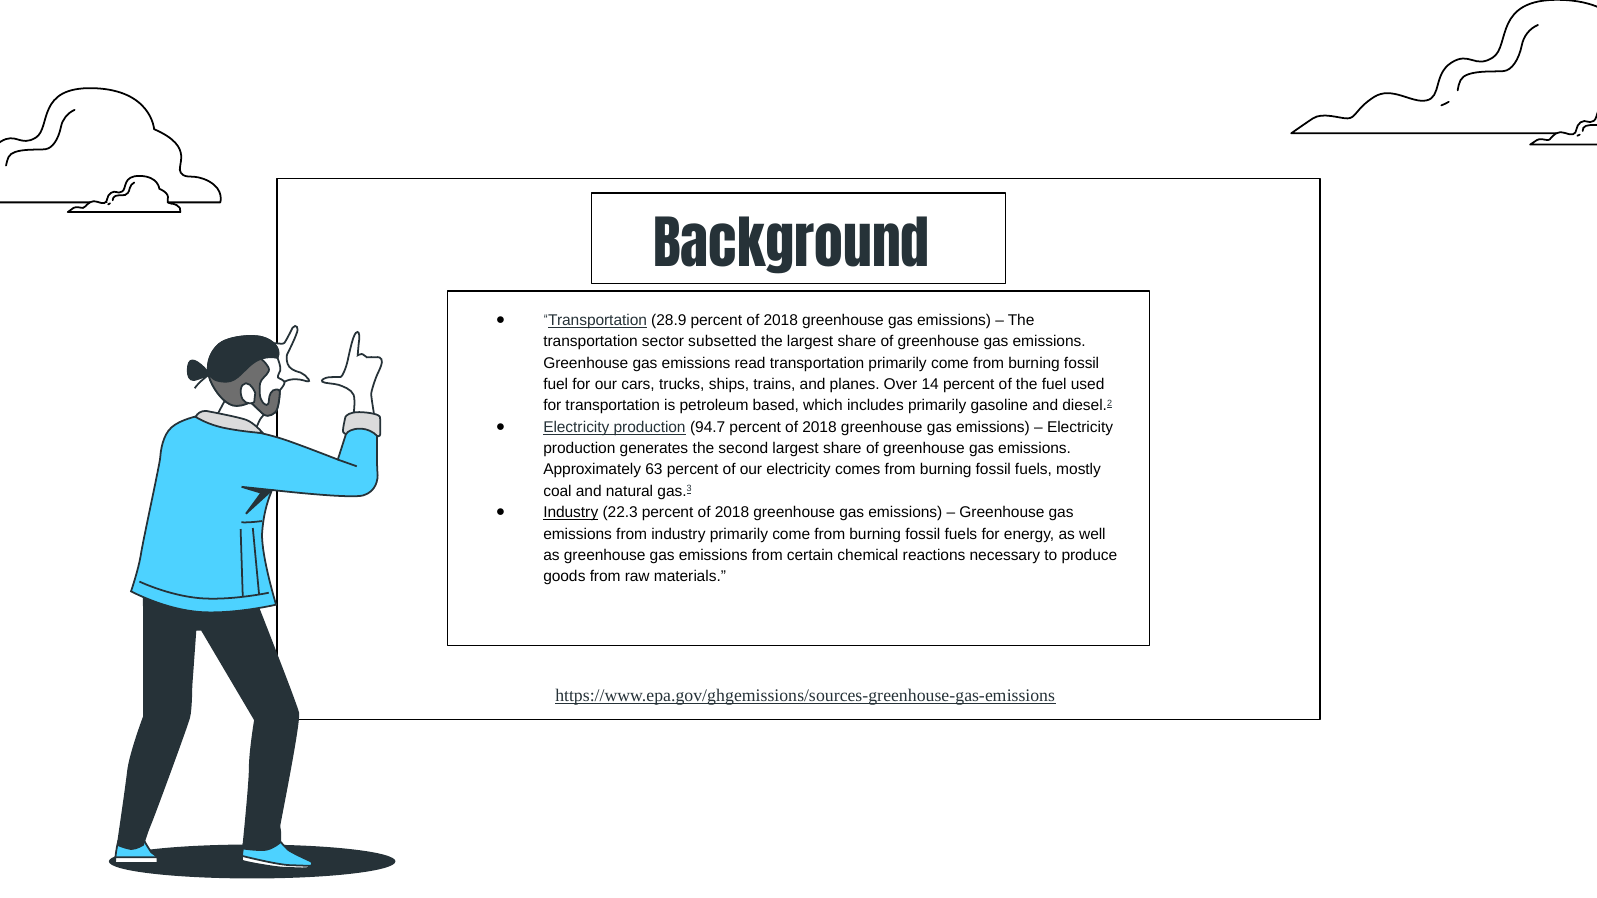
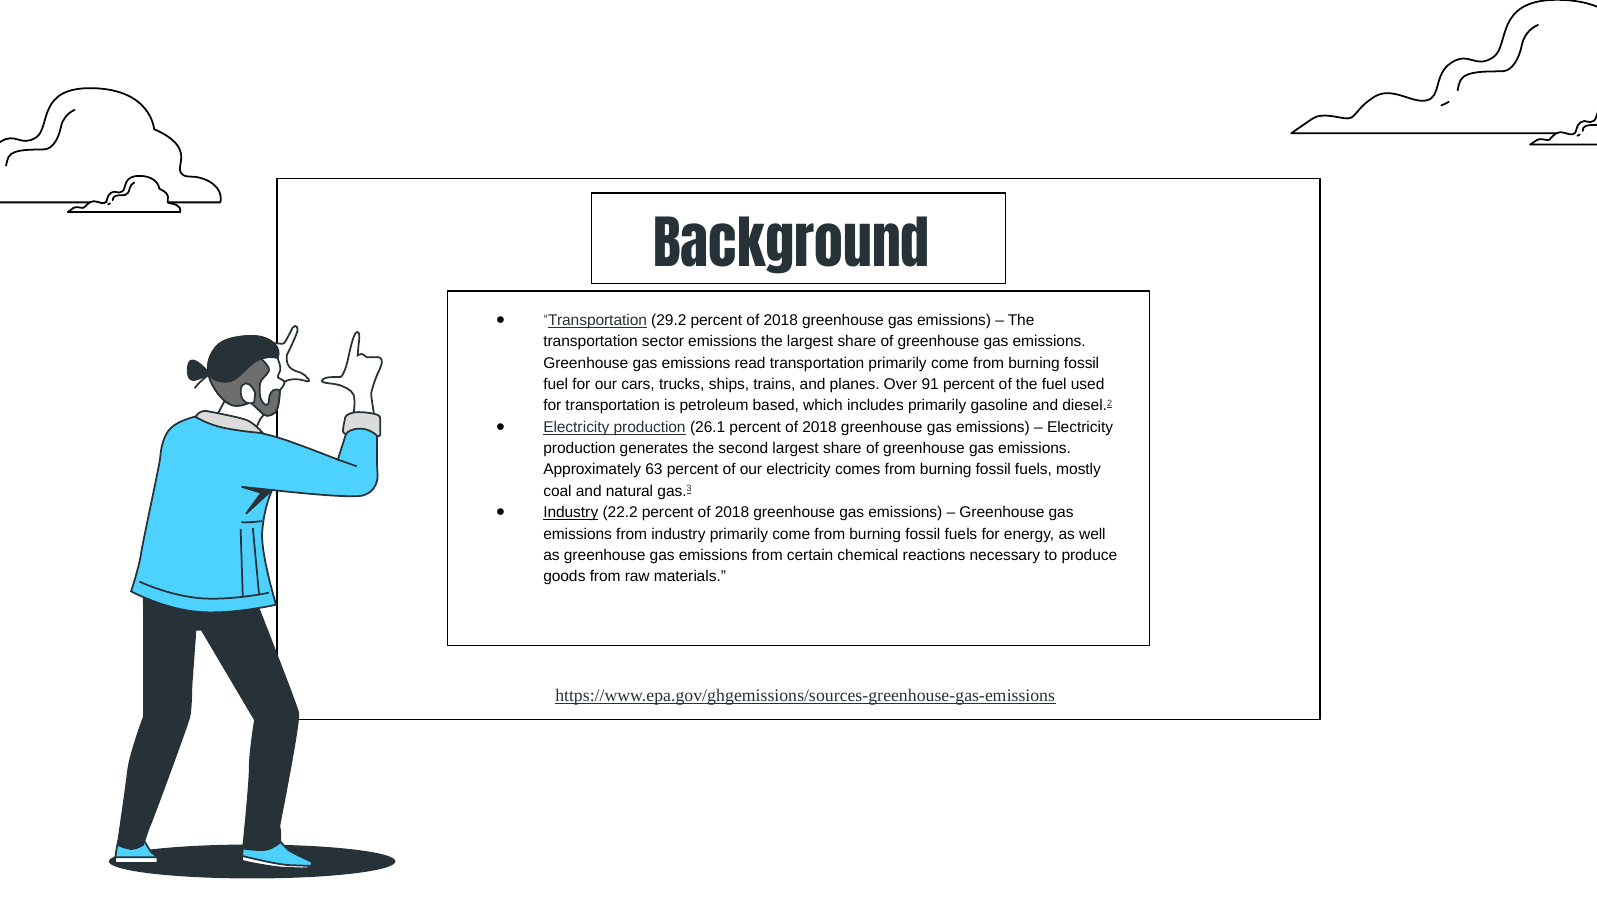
28.9: 28.9 -> 29.2 (669, 320)
sector subsetted: subsetted -> emissions (723, 342)
14: 14 -> 91 (930, 385)
94.7: 94.7 -> 26.1 (708, 427)
22.3: 22.3 -> 22.2 (620, 513)
